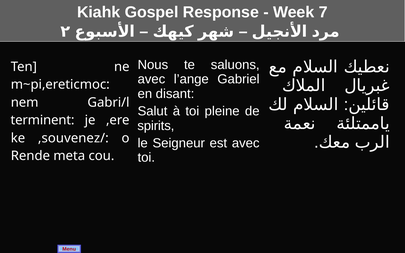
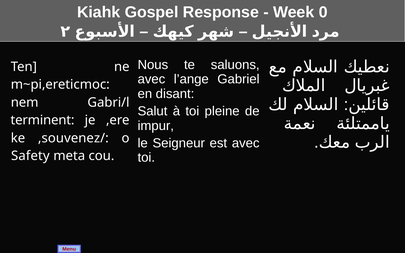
7: 7 -> 0 (323, 12)
spirits: spirits -> impur (156, 126)
Rende: Rende -> Safety (30, 156)
